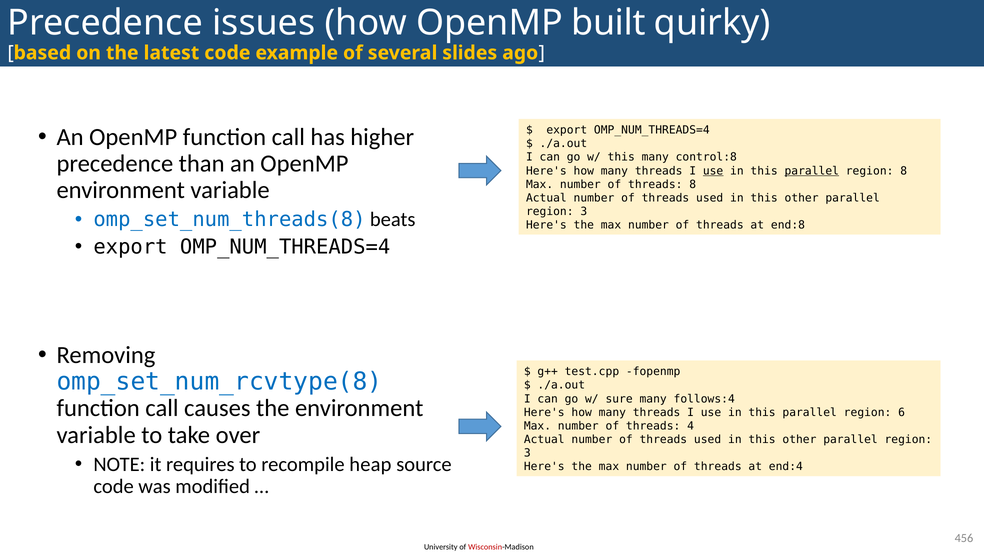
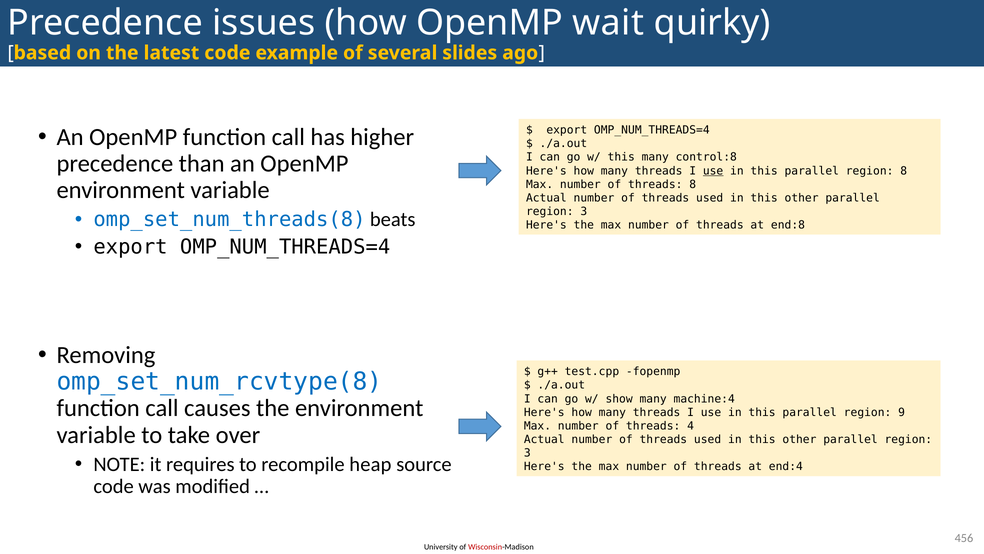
built: built -> wait (608, 23)
parallel underline: present -> none (812, 171)
sure: sure -> show (619, 398)
follows:4: follows:4 -> machine:4 (704, 398)
6: 6 -> 9 (902, 412)
